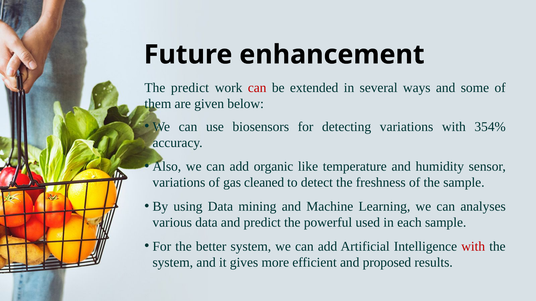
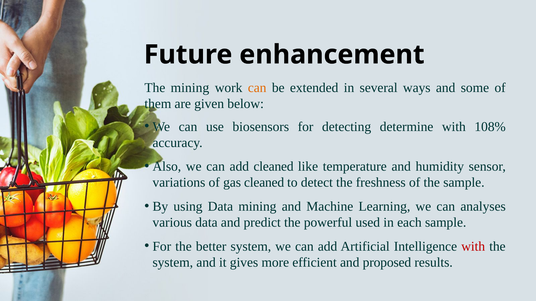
The predict: predict -> mining (190, 88)
can colour: red -> orange (257, 88)
detecting variations: variations -> determine (407, 127)
354%: 354% -> 108% (490, 127)
add organic: organic -> cleaned (274, 167)
